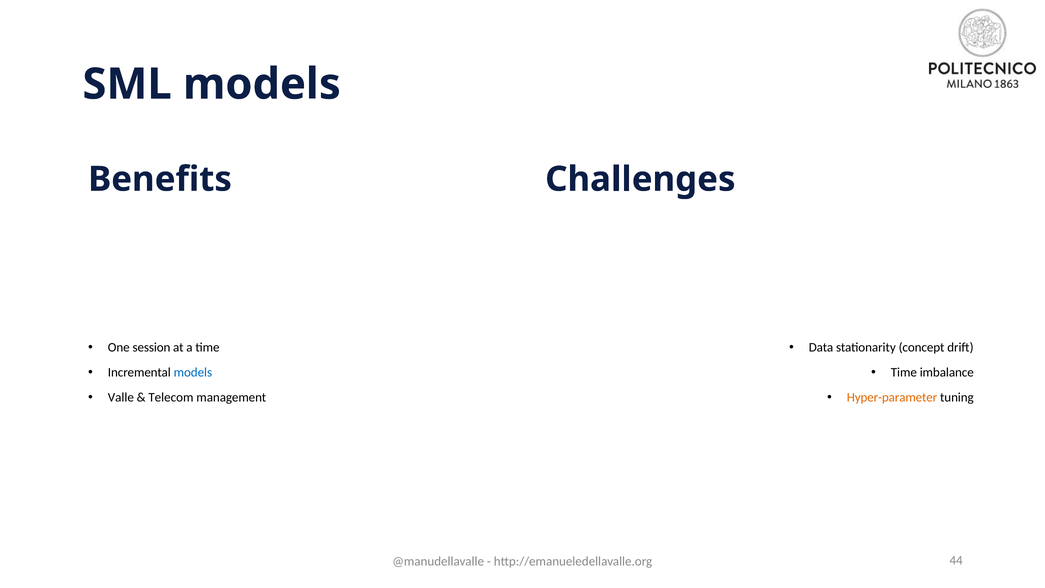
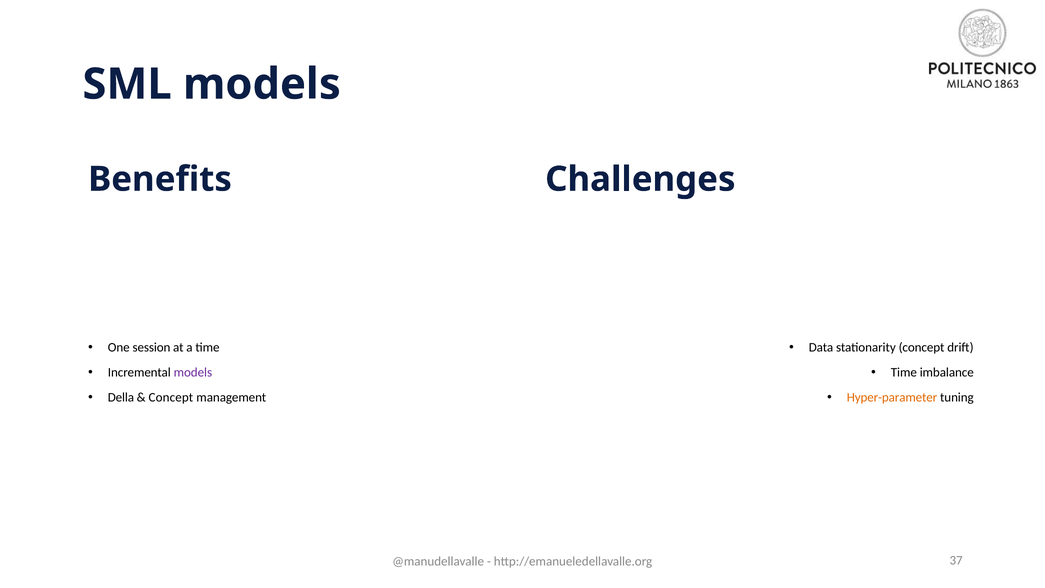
models colour: blue -> purple (193, 373)
Valle: Valle -> Della (121, 398)
Telecom: Telecom -> Concept (171, 398)
44: 44 -> 37 (956, 560)
